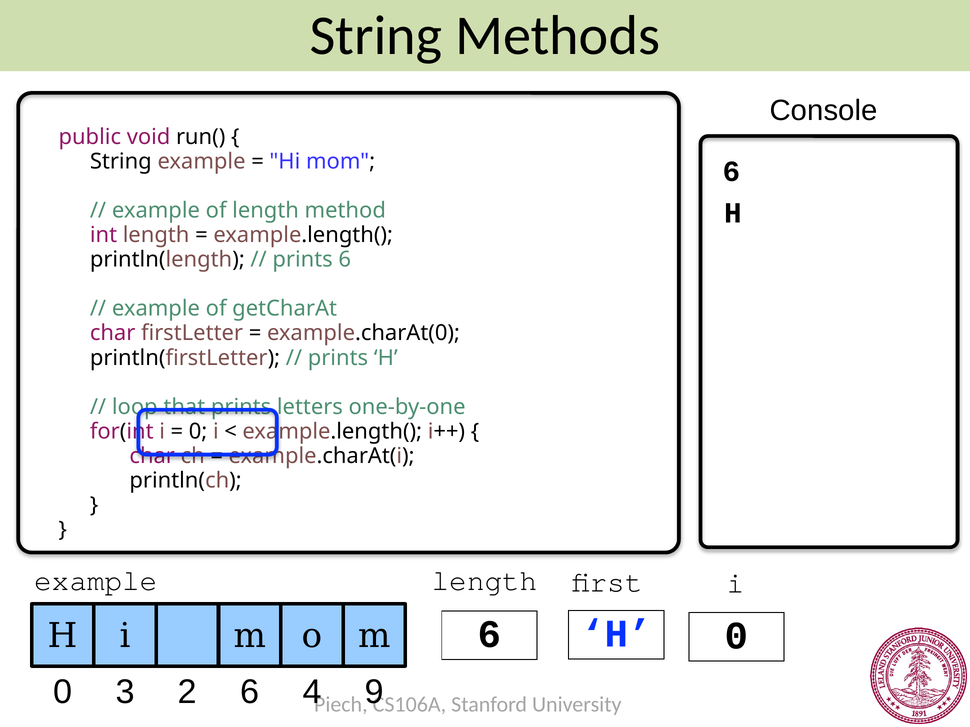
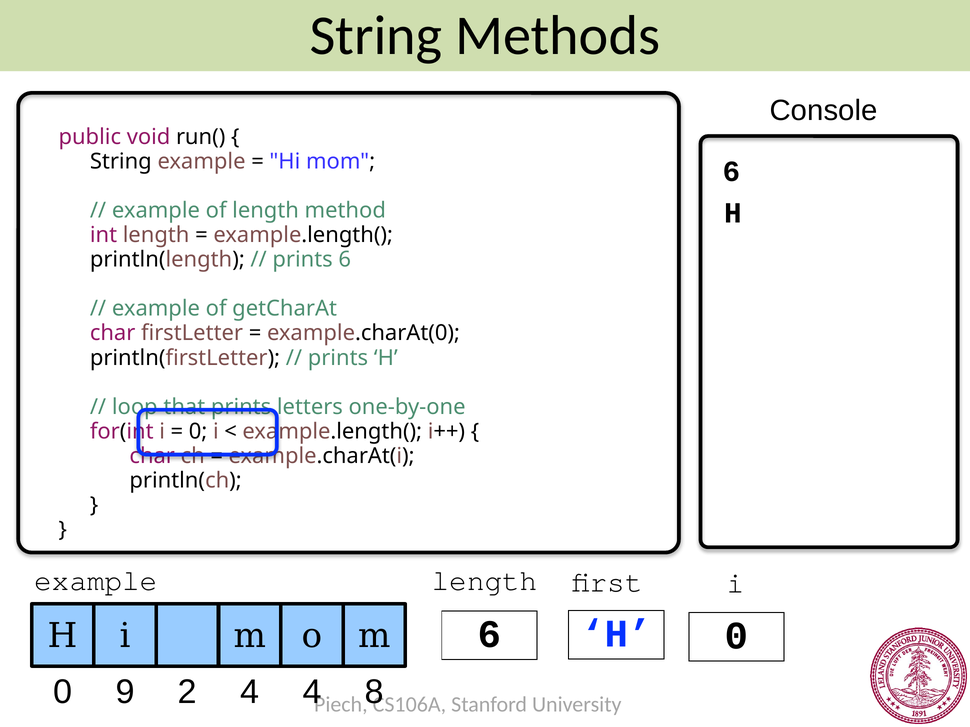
3: 3 -> 9 (125, 692)
2 6: 6 -> 4 (250, 692)
9: 9 -> 8 (374, 692)
